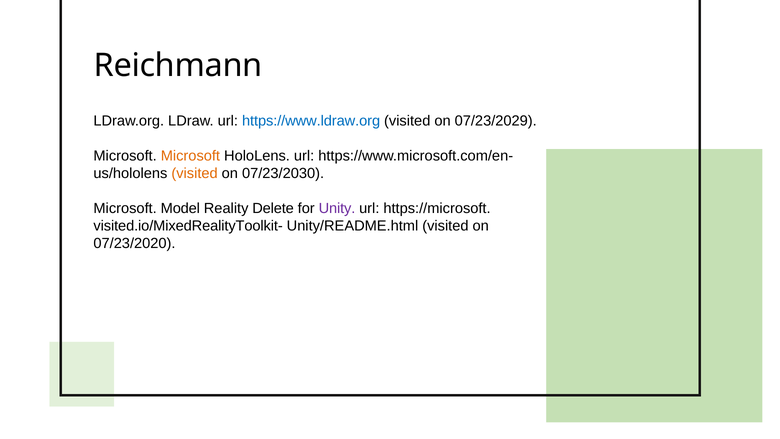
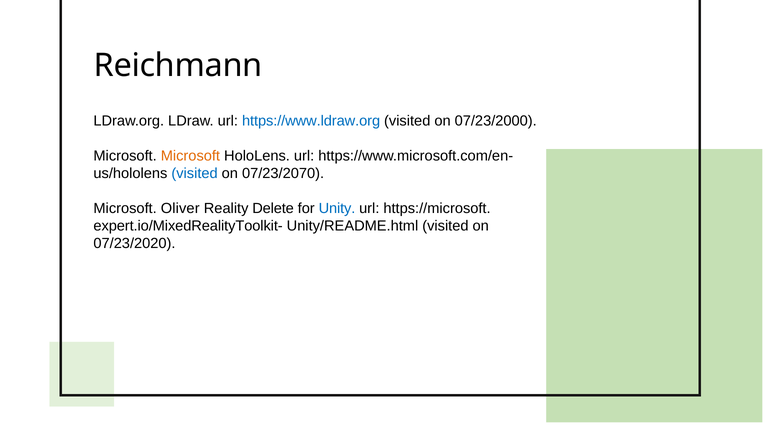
07/23/2029: 07/23/2029 -> 07/23/2000 (496, 121)
visited colour: orange -> blue (195, 173)
07/23/2030: 07/23/2030 -> 07/23/2070 (283, 173)
Model: Model -> Oliver (180, 208)
Unity colour: purple -> blue (337, 208)
visited.io/MixedRealityToolkit-: visited.io/MixedRealityToolkit- -> expert.io/MixedRealityToolkit- (188, 226)
